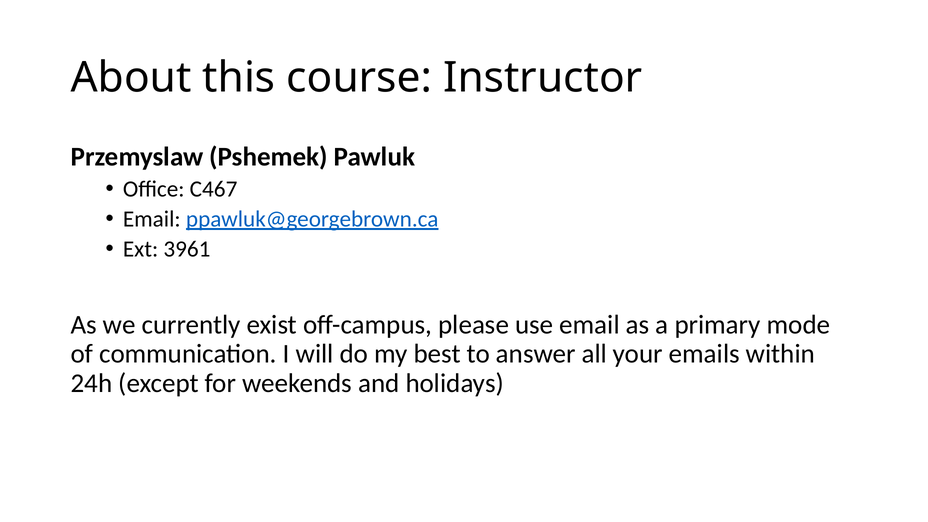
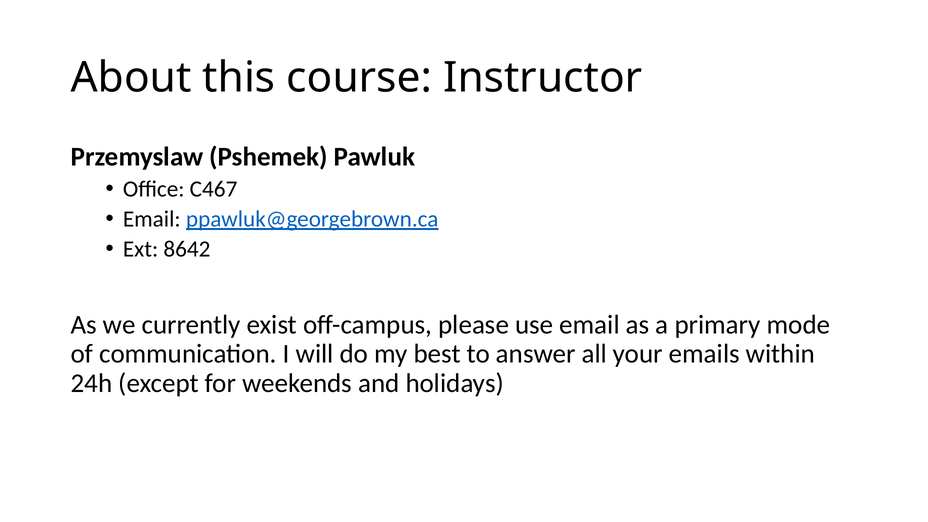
3961: 3961 -> 8642 (187, 249)
